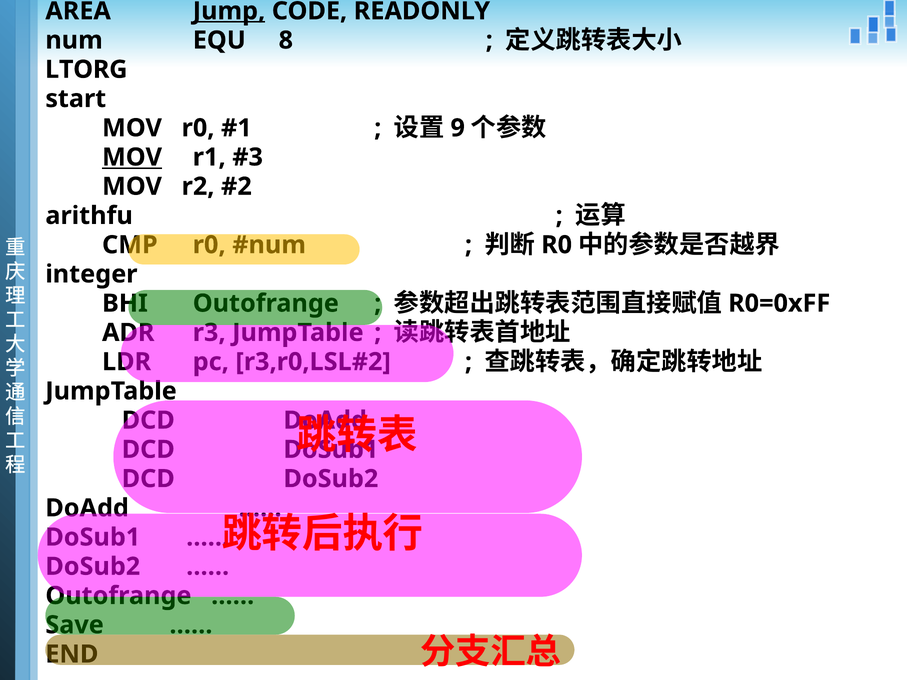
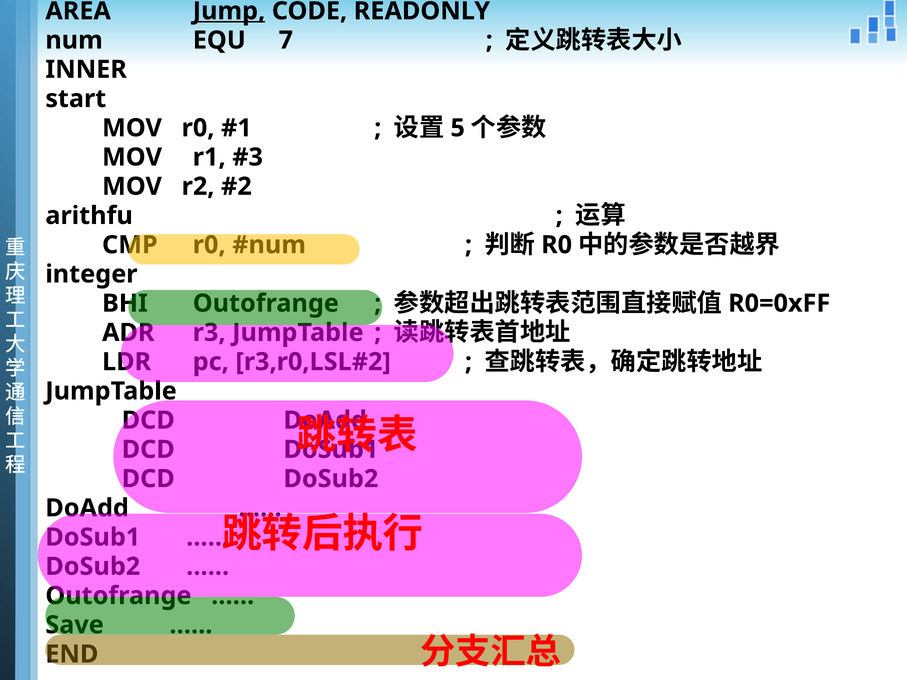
8: 8 -> 7 (286, 40)
LTORG: LTORG -> INNER (86, 70)
9: 9 -> 5 (458, 128)
MOV underline: present -> none (132, 157)
